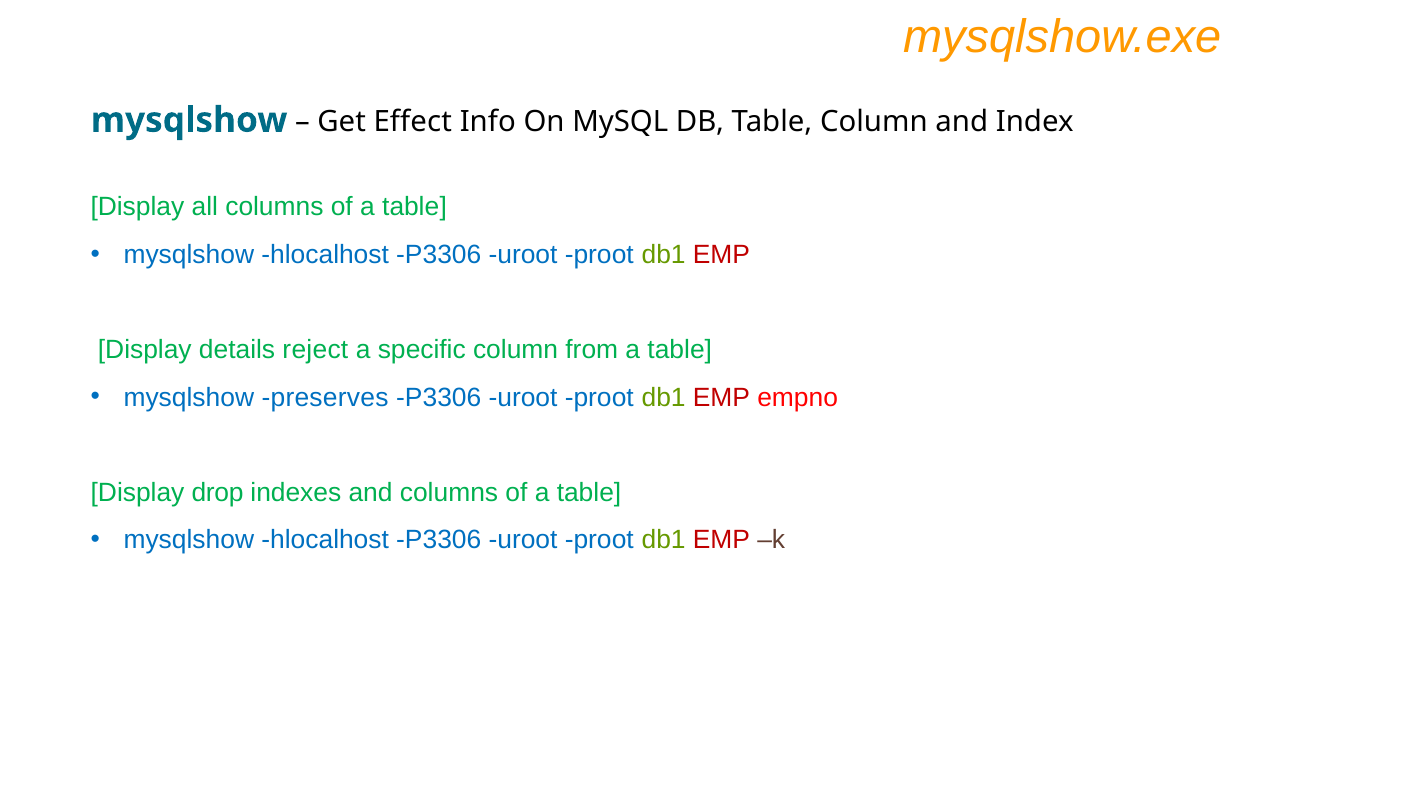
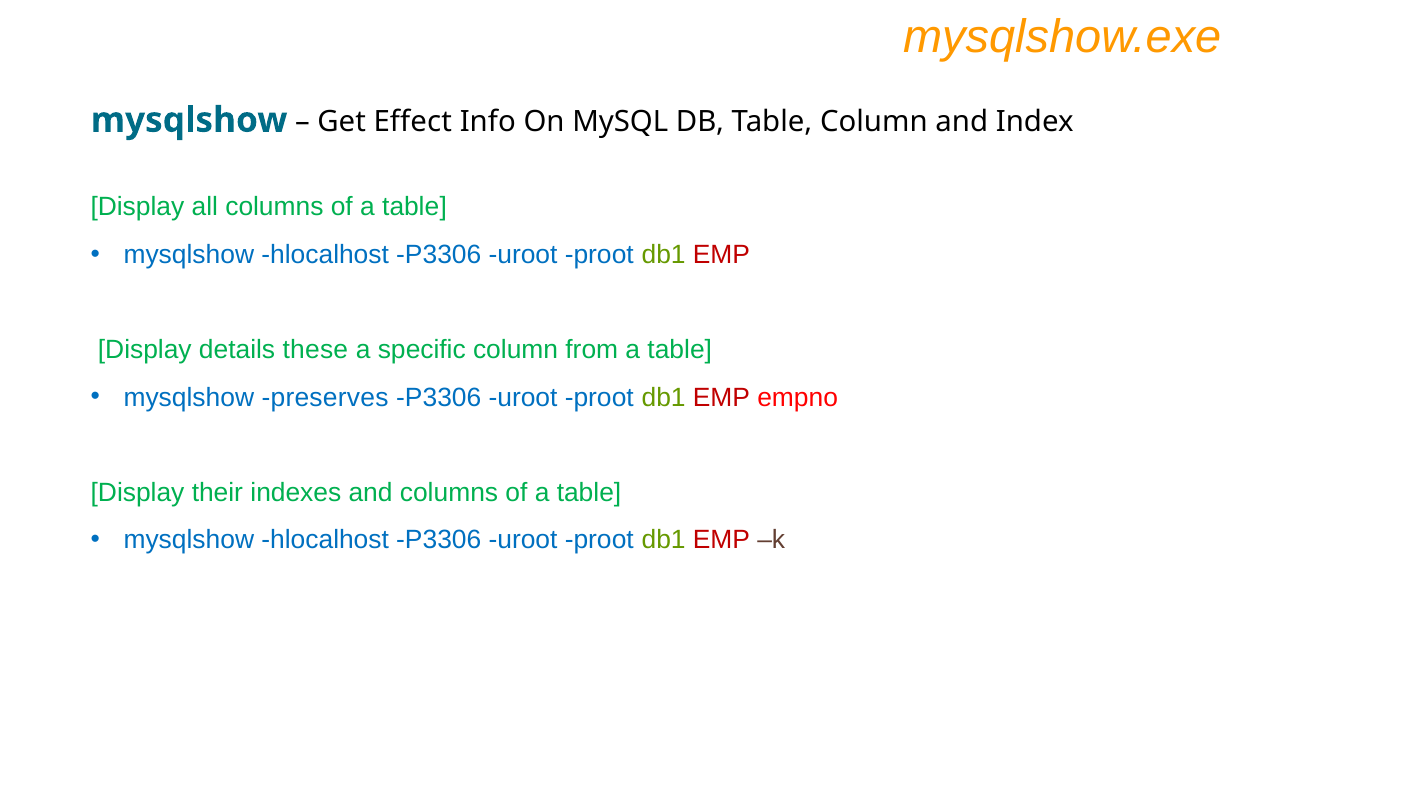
reject: reject -> these (315, 350)
drop: drop -> their (217, 492)
